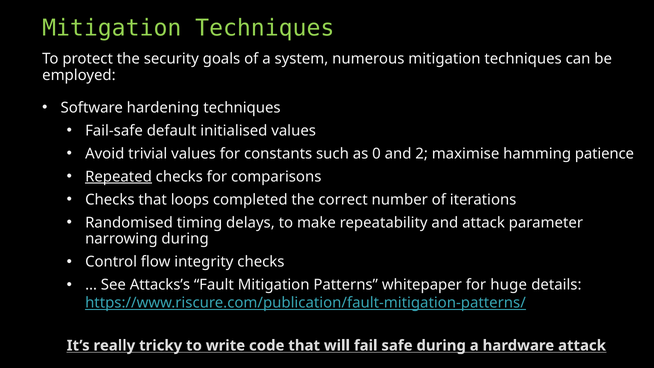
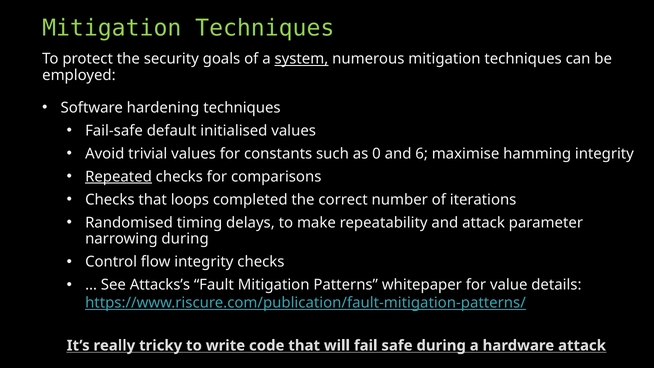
system underline: none -> present (301, 59)
2: 2 -> 6 (422, 154)
hamming patience: patience -> integrity (604, 154)
huge: huge -> value (509, 285)
